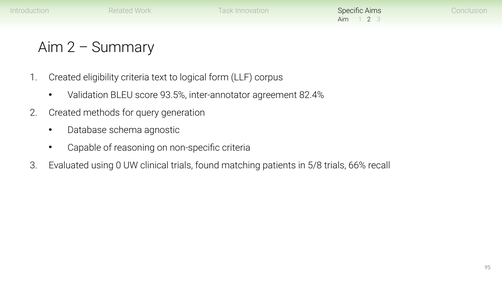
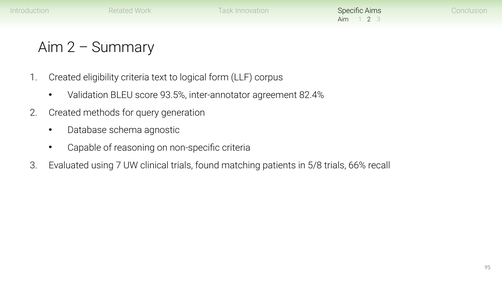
0: 0 -> 7 (118, 165)
